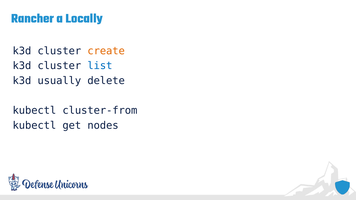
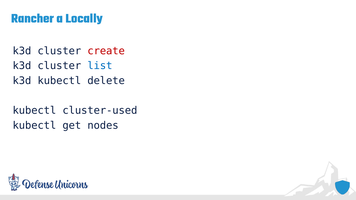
create colour: orange -> red (106, 51)
k3d usually: usually -> kubectl (59, 81)
cluster-from: cluster-from -> cluster-used (100, 111)
